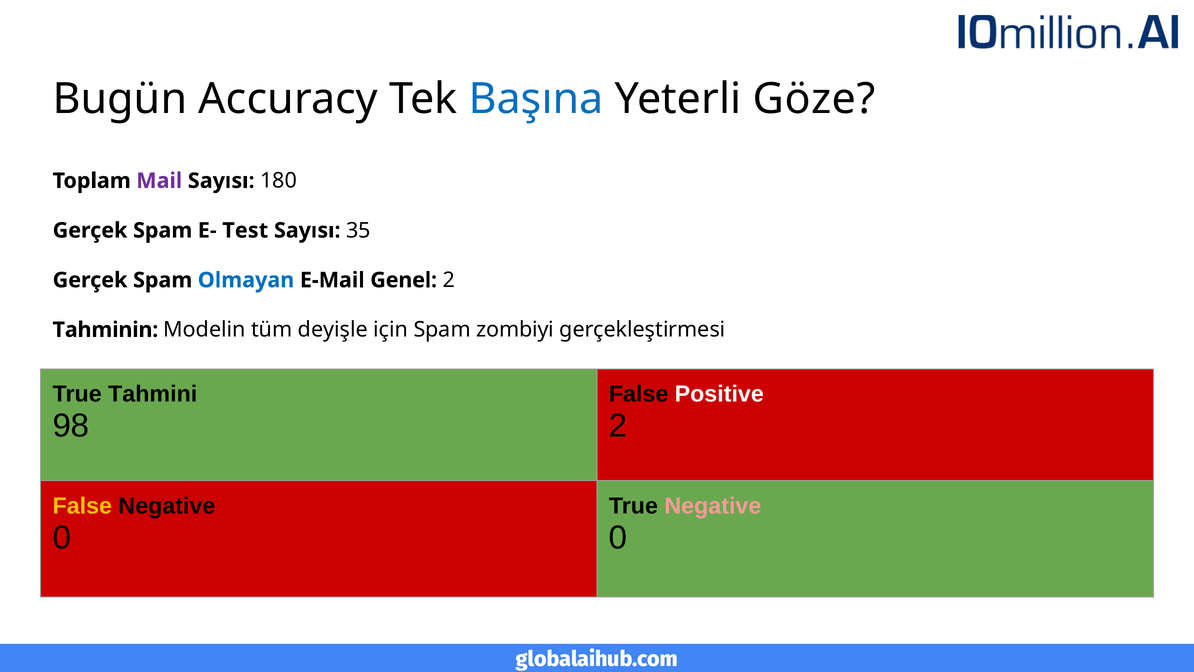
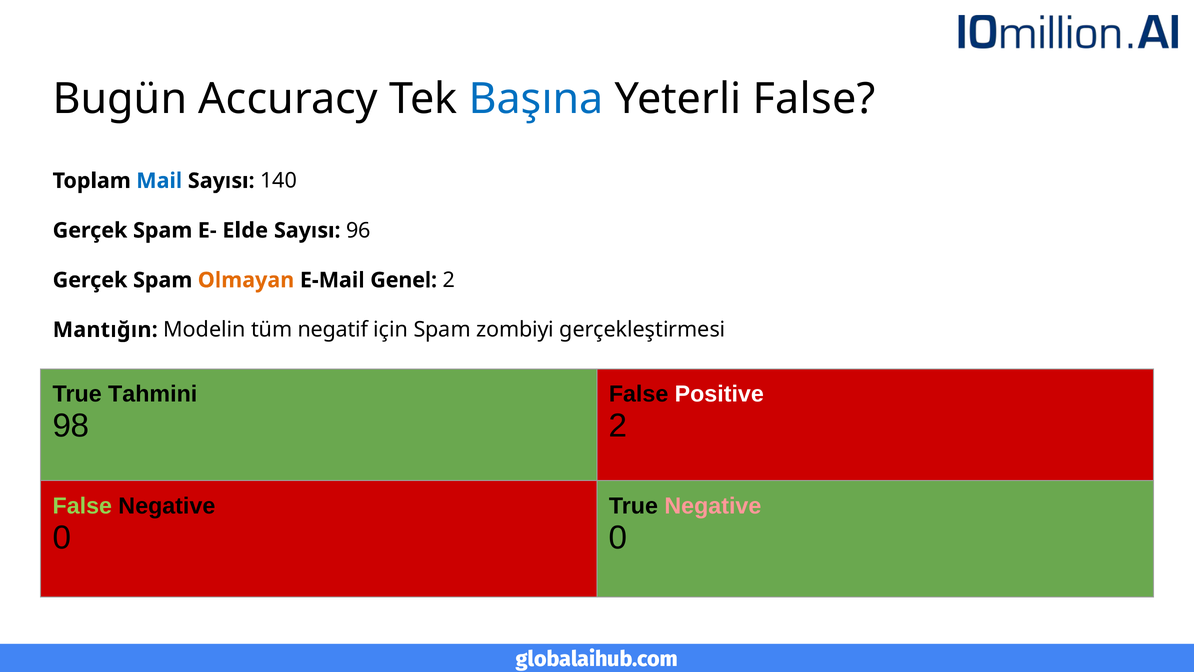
Yeterli Göze: Göze -> False (814, 99)
Mail colour: purple -> blue (159, 181)
180: 180 -> 140 (278, 181)
Test: Test -> Elde (245, 230)
35: 35 -> 96 (358, 230)
Olmayan colour: blue -> orange (246, 280)
Tahminin: Tahminin -> Mantığın (105, 330)
deyişle: deyişle -> negatif (333, 330)
False colour: yellow -> light green (82, 506)
